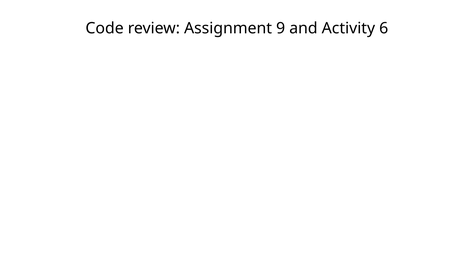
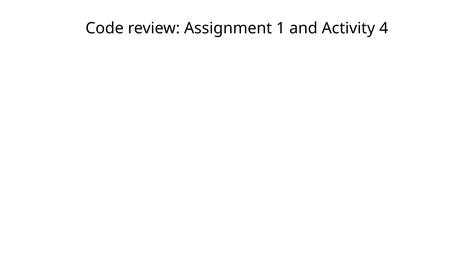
9: 9 -> 1 (281, 28)
6: 6 -> 4 (384, 28)
